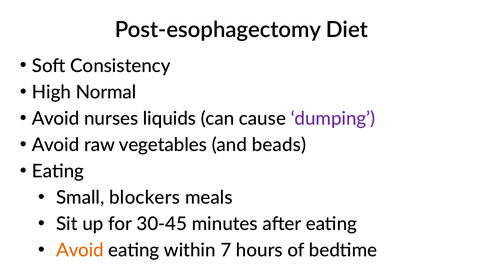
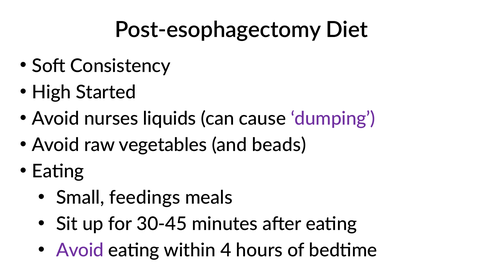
Normal: Normal -> Started (106, 92)
blockers: blockers -> feedings (145, 198)
Avoid colour: orange -> purple (80, 250)
7: 7 -> 4 (226, 250)
